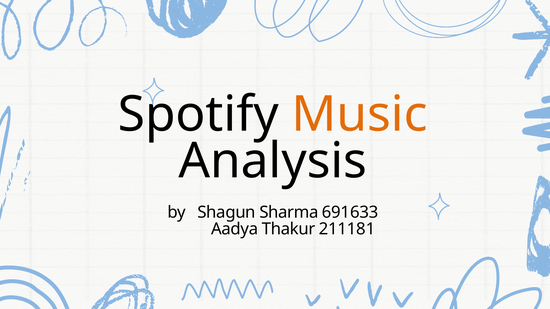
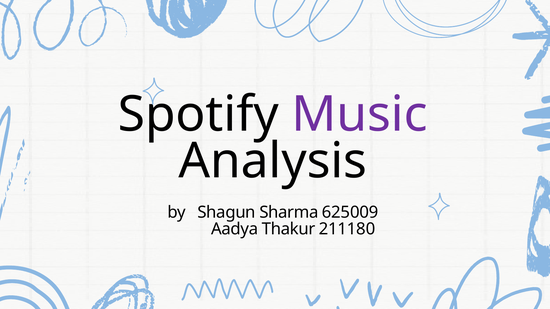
Music colour: orange -> purple (360, 115)
691633: 691633 -> 625009 (350, 213)
211181: 211181 -> 211180 (347, 229)
